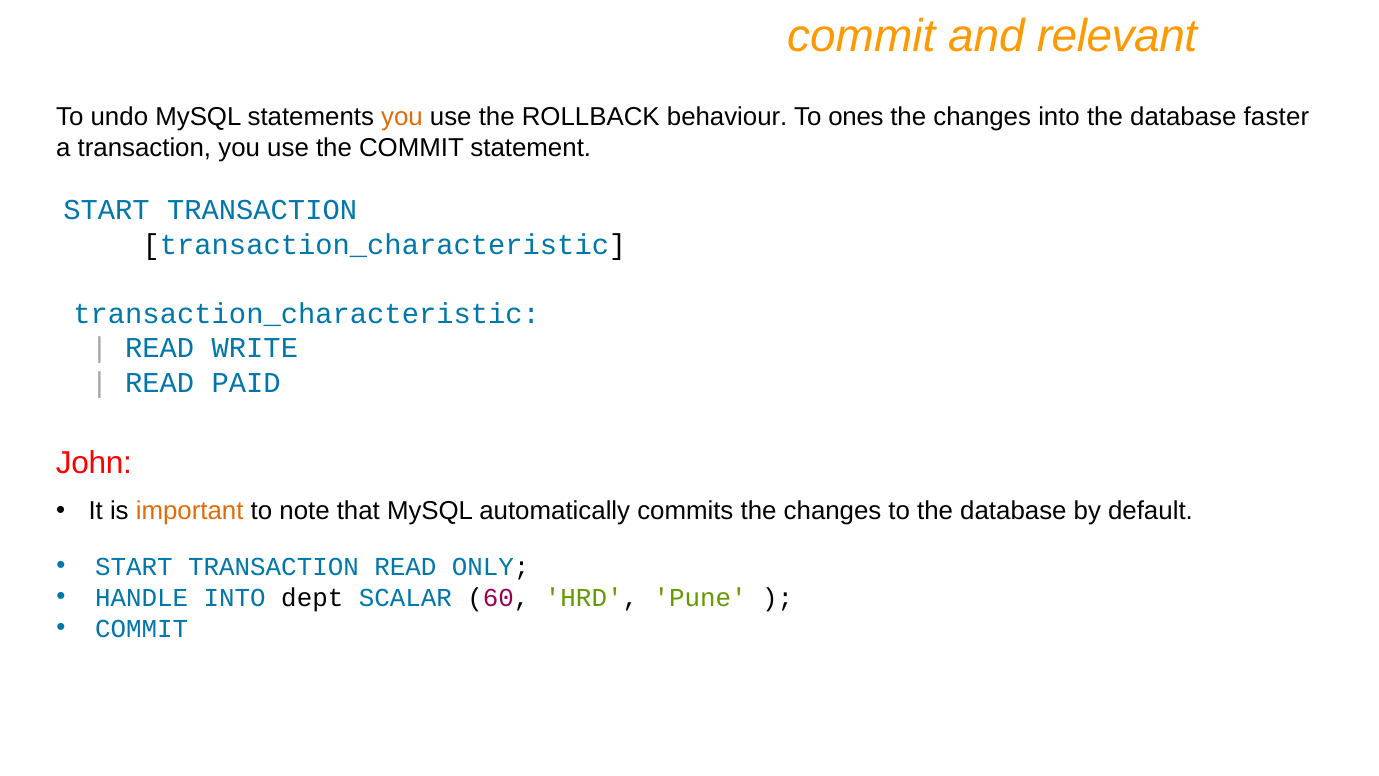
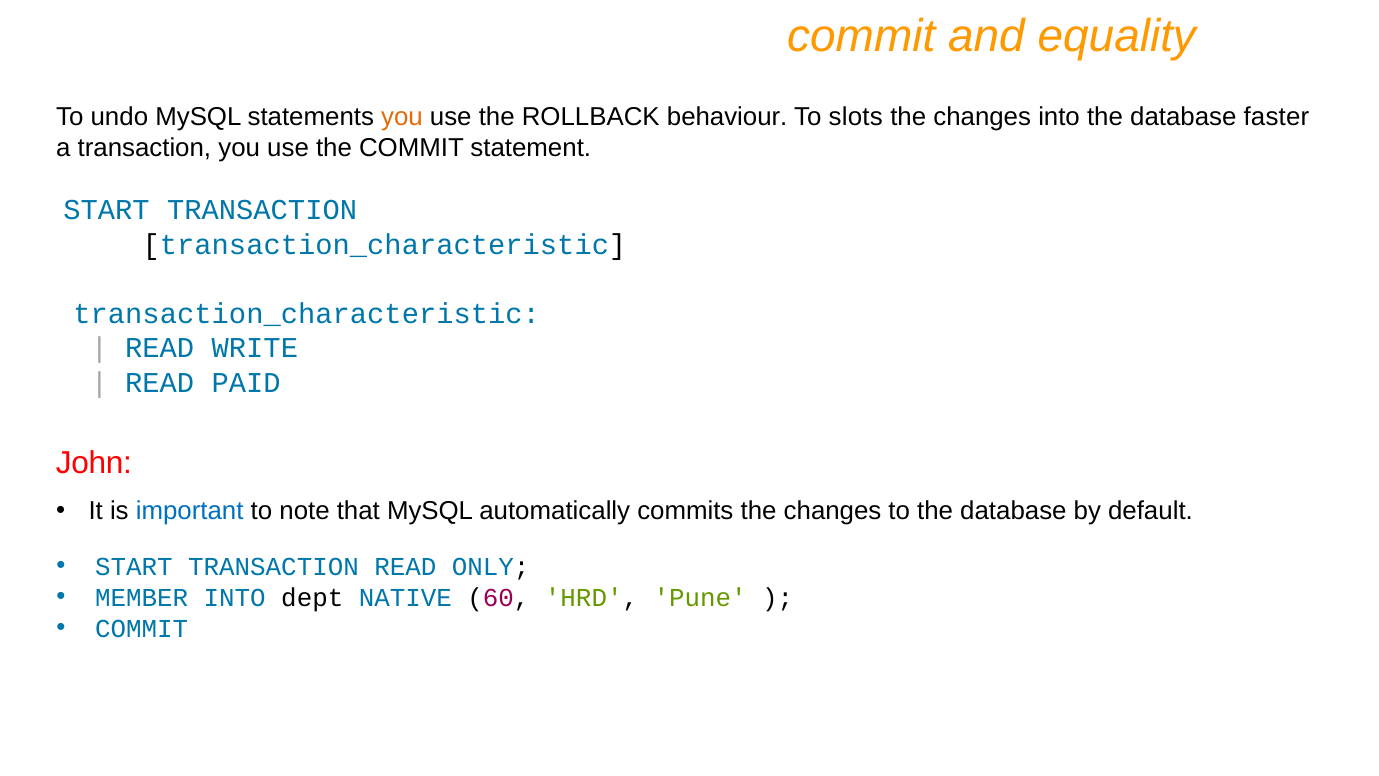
relevant: relevant -> equality (1117, 36)
ones: ones -> slots (856, 117)
important colour: orange -> blue (190, 511)
HANDLE: HANDLE -> MEMBER (142, 597)
SCALAR: SCALAR -> NATIVE (405, 597)
